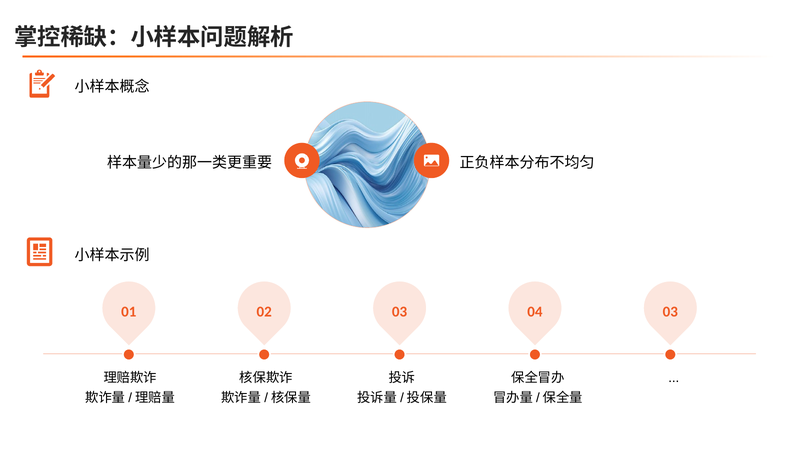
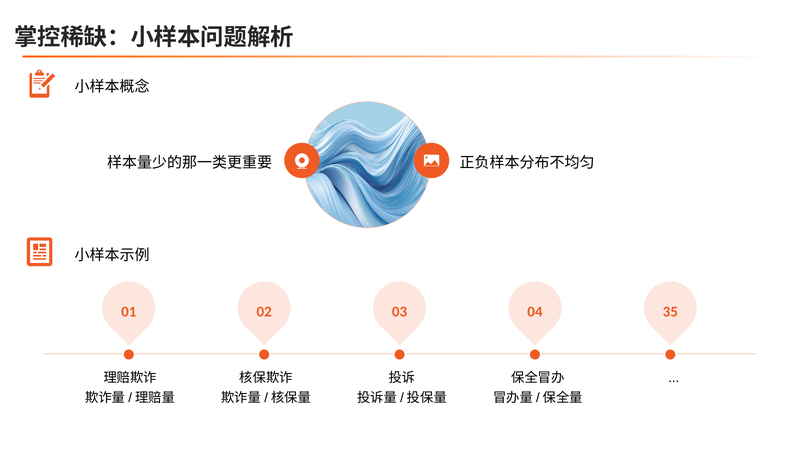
04 03: 03 -> 35 (670, 312)
